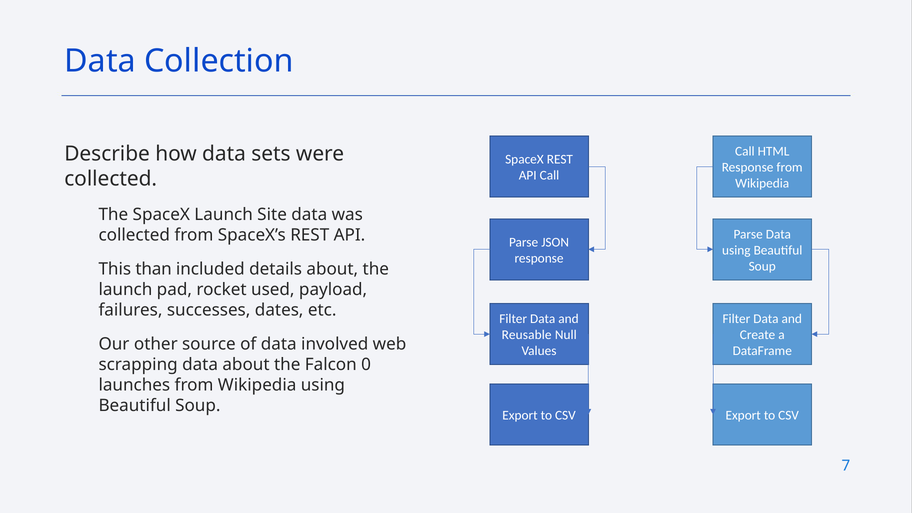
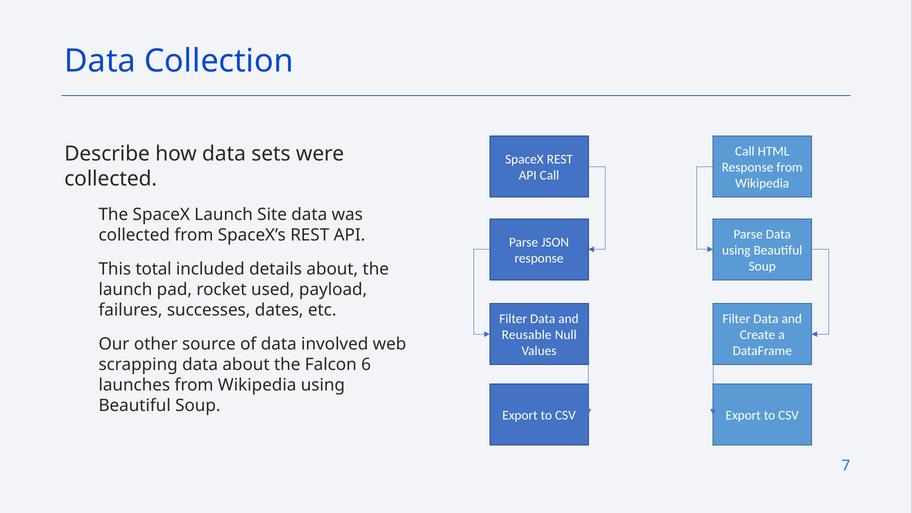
than: than -> total (154, 269)
0: 0 -> 6 (366, 365)
